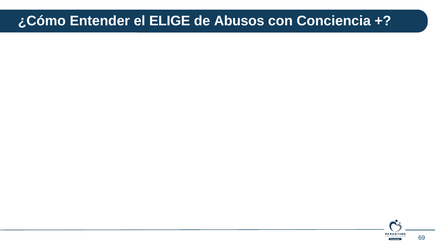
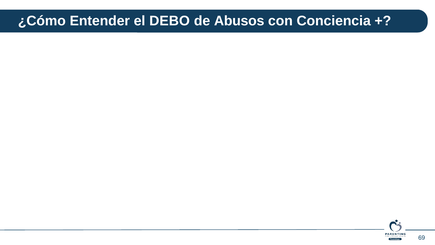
ELIGE: ELIGE -> DEBO (170, 21)
